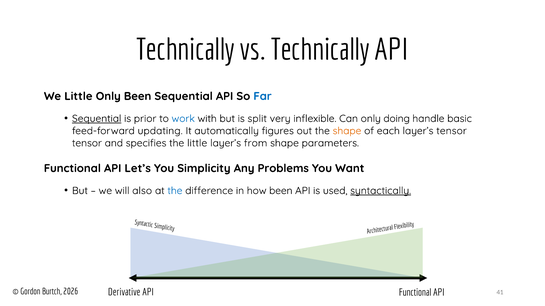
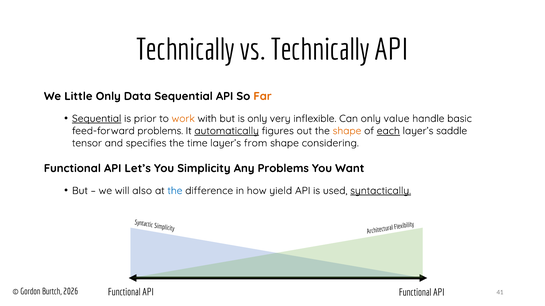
Only Been: Been -> Data (138, 96)
Far colour: blue -> orange (263, 96)
work colour: blue -> orange (183, 119)
is split: split -> only (257, 119)
doing: doing -> value (397, 119)
feed-forward updating: updating -> problems (160, 131)
automatically underline: none -> present (227, 131)
each underline: none -> present (388, 131)
layer’s tensor: tensor -> saddle (452, 131)
the little: little -> time (197, 143)
parameters: parameters -> considering (330, 143)
how been: been -> yield (281, 191)
Derivative: Derivative -> Functional (124, 293)
